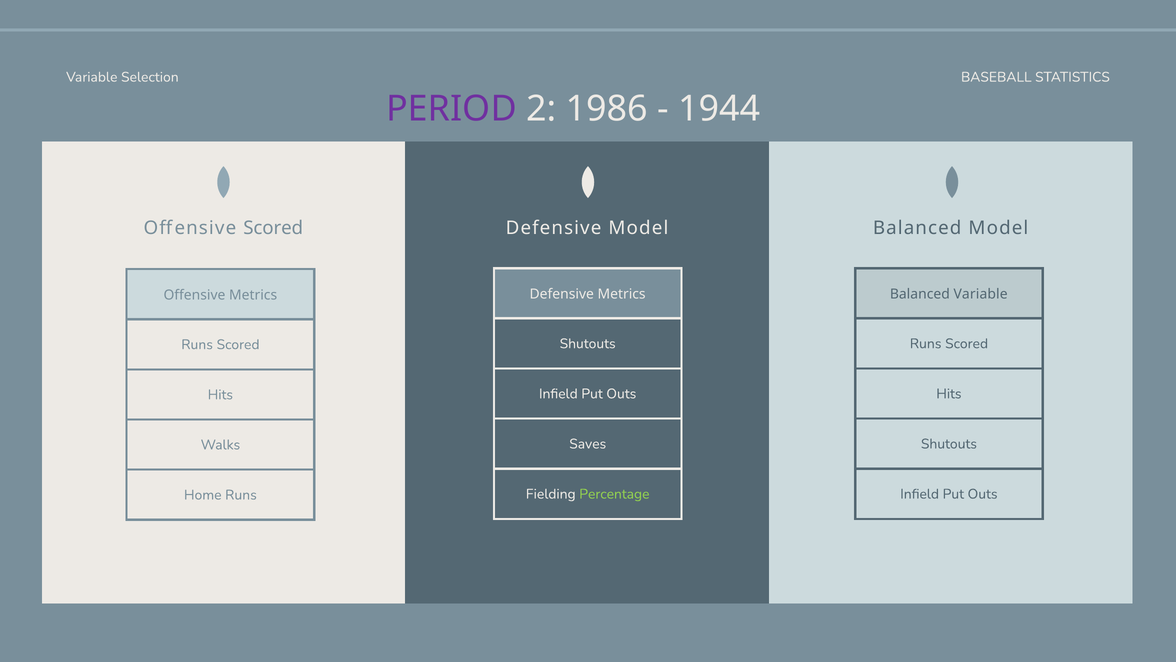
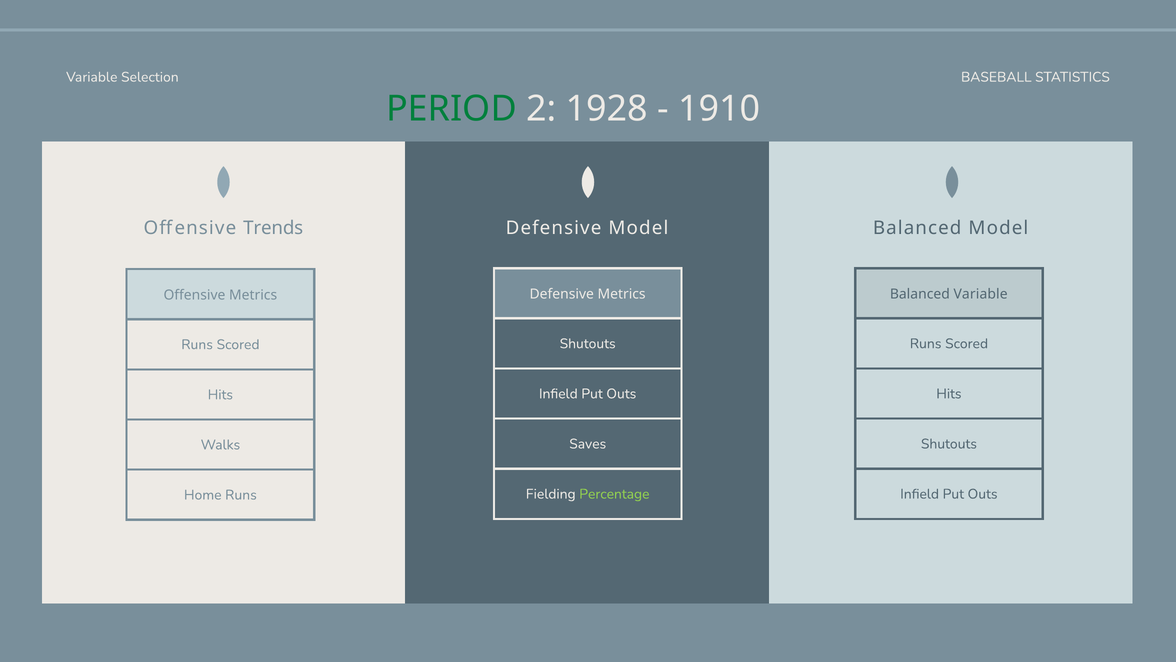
PERIOD colour: purple -> green (451, 109)
1986: 1986 -> 1928 (607, 109)
1944: 1944 -> 1910 (719, 109)
Offensive Scored: Scored -> Trends (273, 228)
